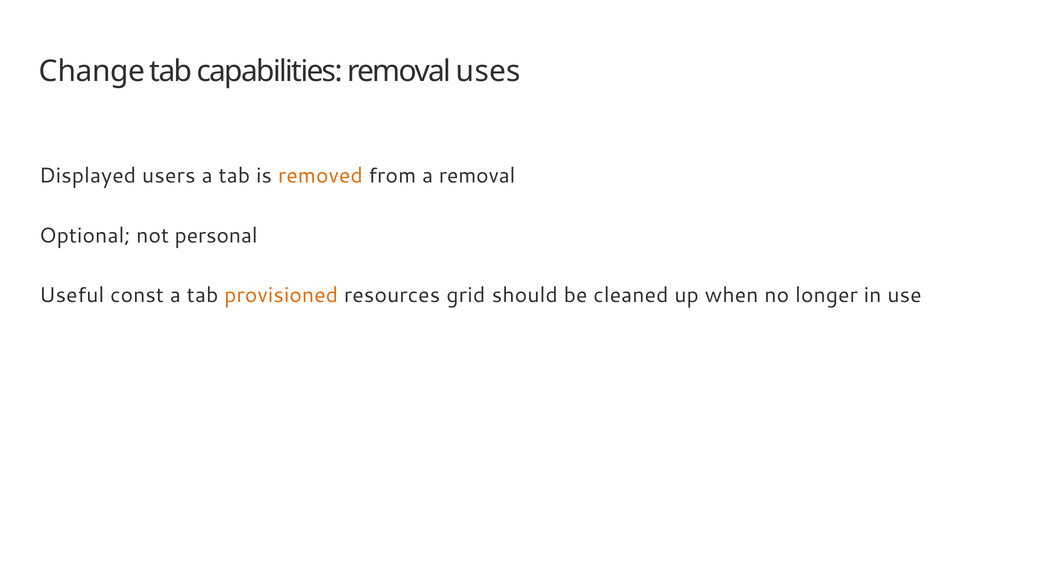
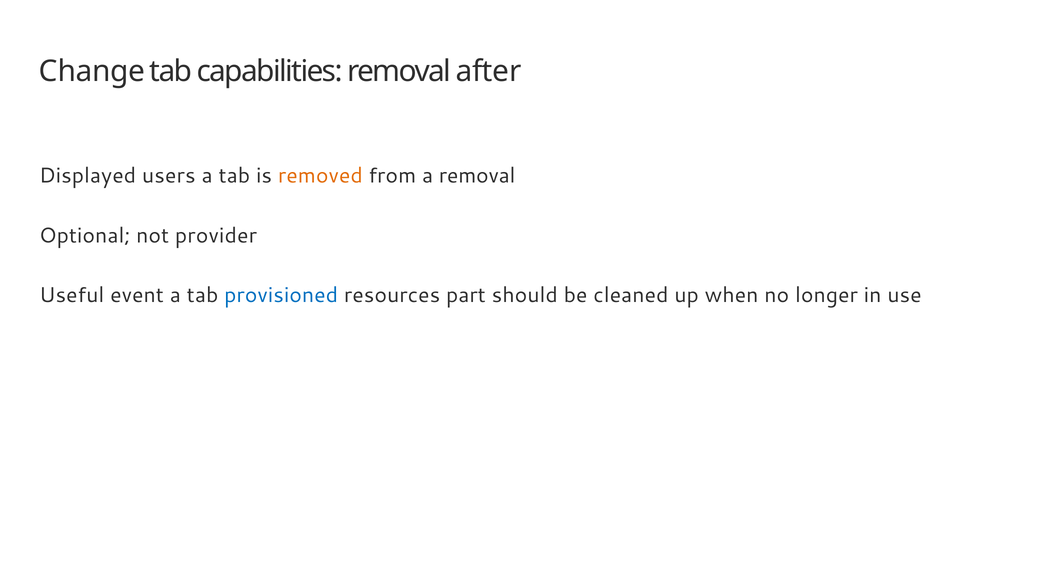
uses: uses -> after (488, 71)
personal: personal -> provider (216, 235)
const: const -> event (137, 295)
provisioned colour: orange -> blue (281, 295)
grid: grid -> part (466, 295)
